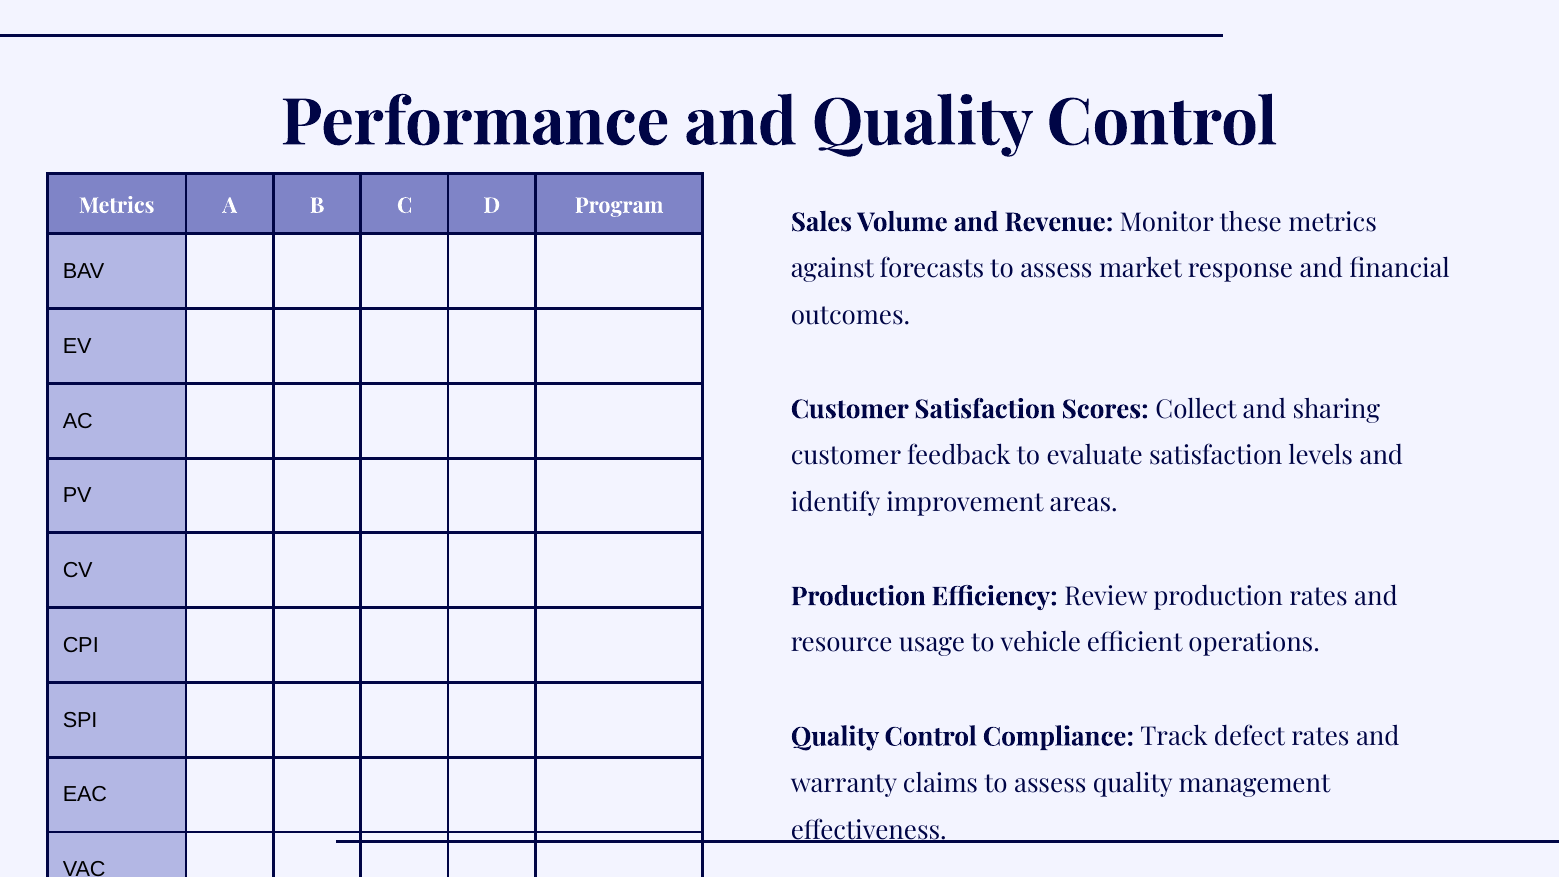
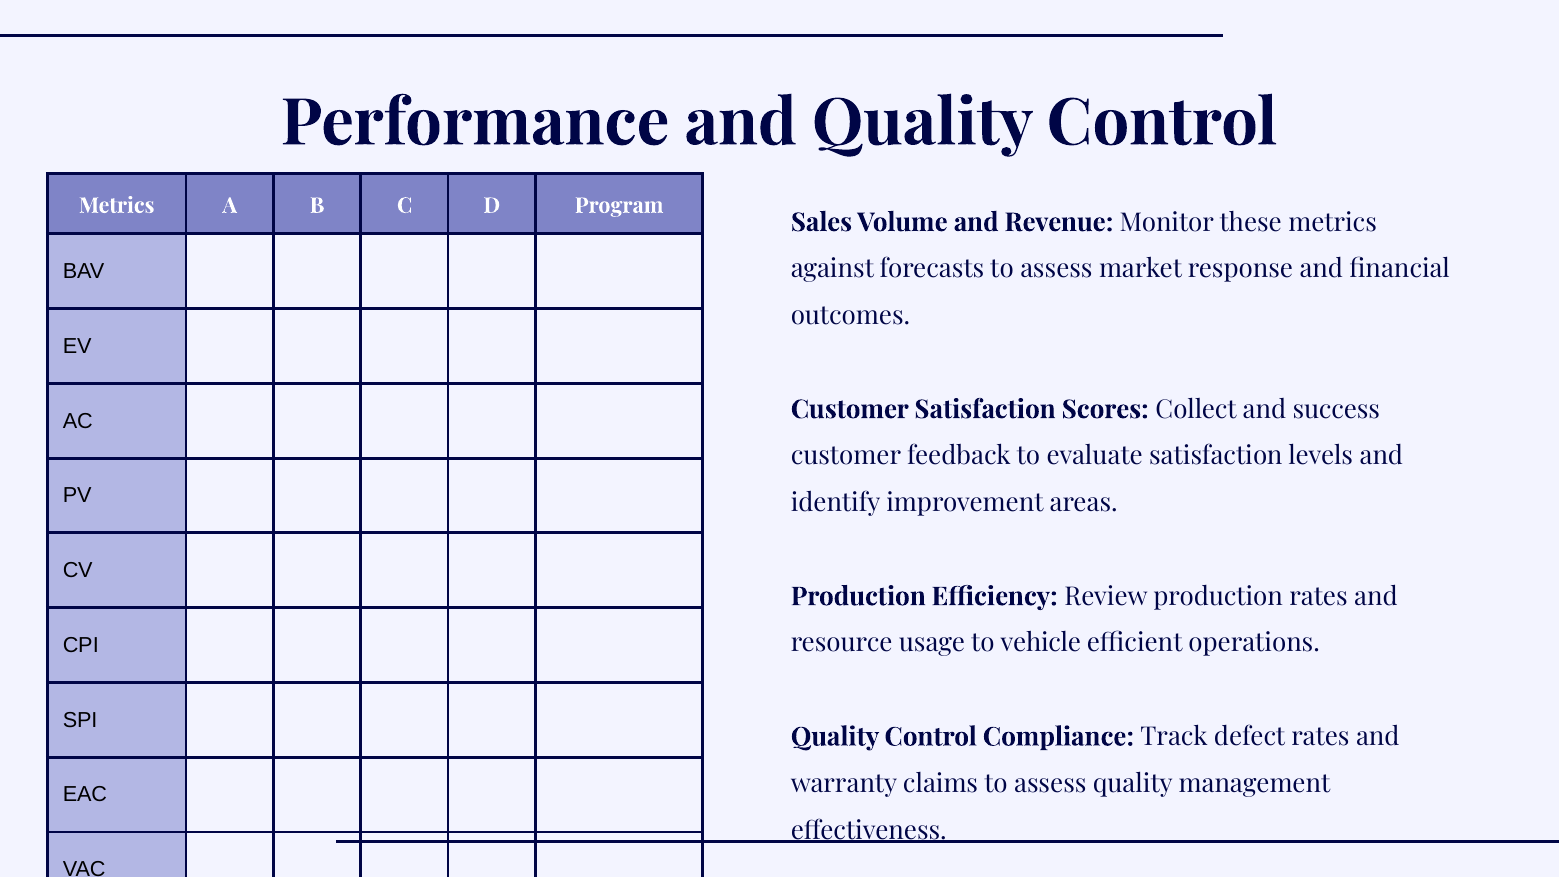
sharing: sharing -> success (1336, 410)
